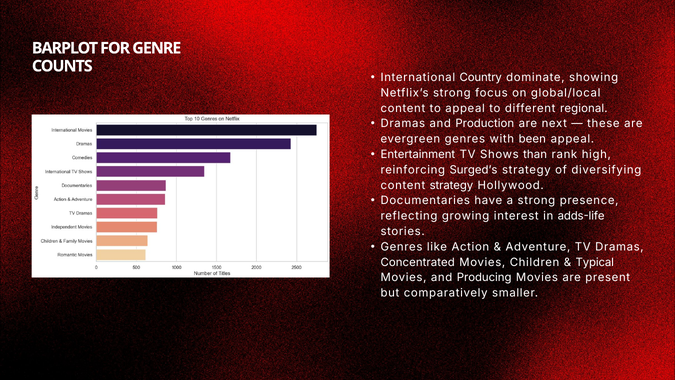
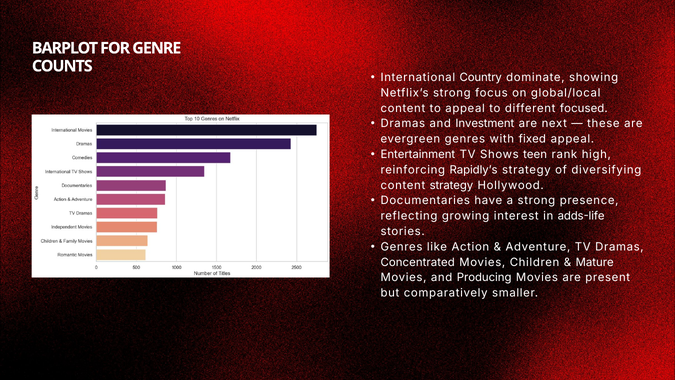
regional: regional -> focused (584, 108)
Production: Production -> Investment (485, 124)
been: been -> fixed (532, 139)
than: than -> teen (535, 154)
Surged’s: Surged’s -> Rapidly’s (474, 170)
Typical: Typical -> Mature (595, 262)
